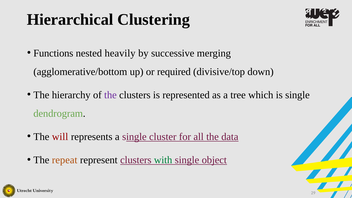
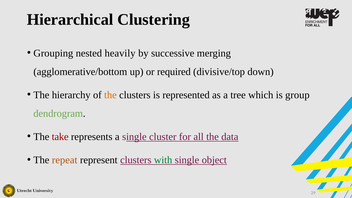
Functions: Functions -> Grouping (53, 53)
the colour: purple -> orange (110, 95)
is single: single -> group (297, 95)
will: will -> take (60, 137)
